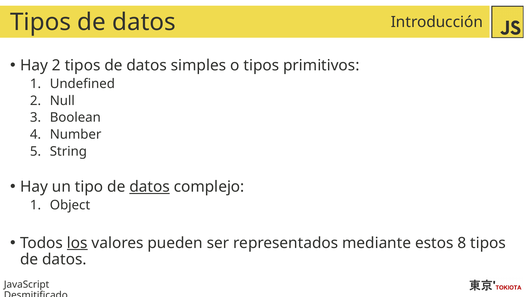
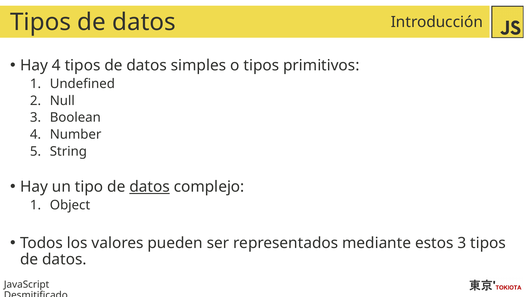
Hay 2: 2 -> 4 (56, 66)
los underline: present -> none (77, 243)
estos 8: 8 -> 3 (462, 243)
